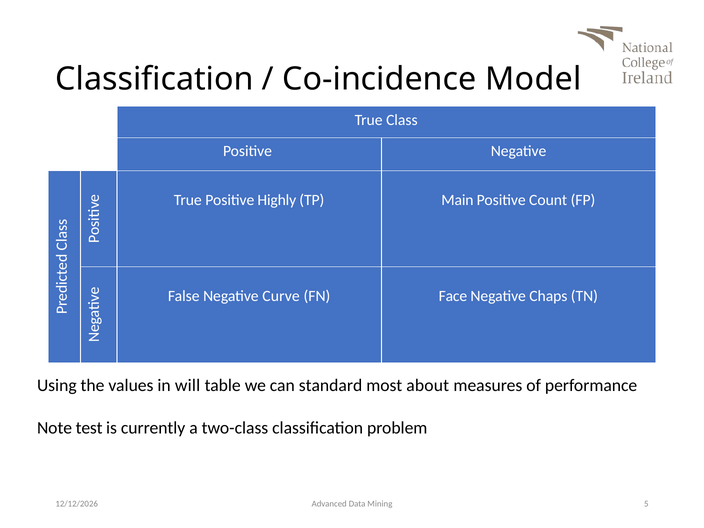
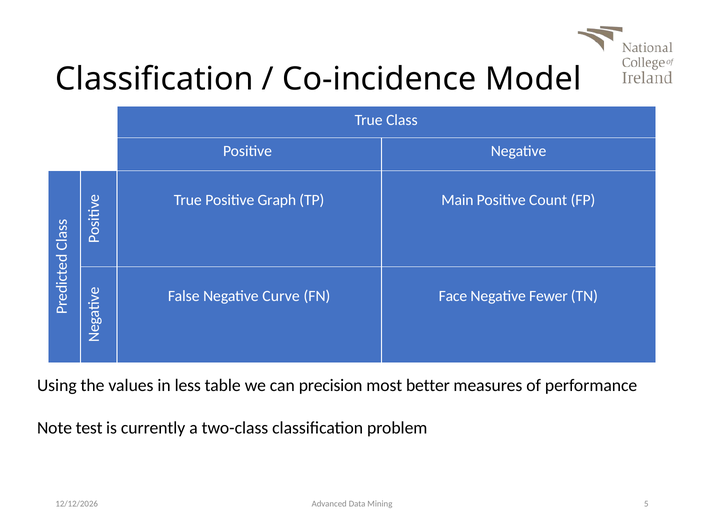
Highly: Highly -> Graph (277, 200)
Chaps: Chaps -> Fewer (548, 296)
will: will -> less (188, 386)
standard: standard -> precision (331, 386)
about: about -> better (428, 386)
